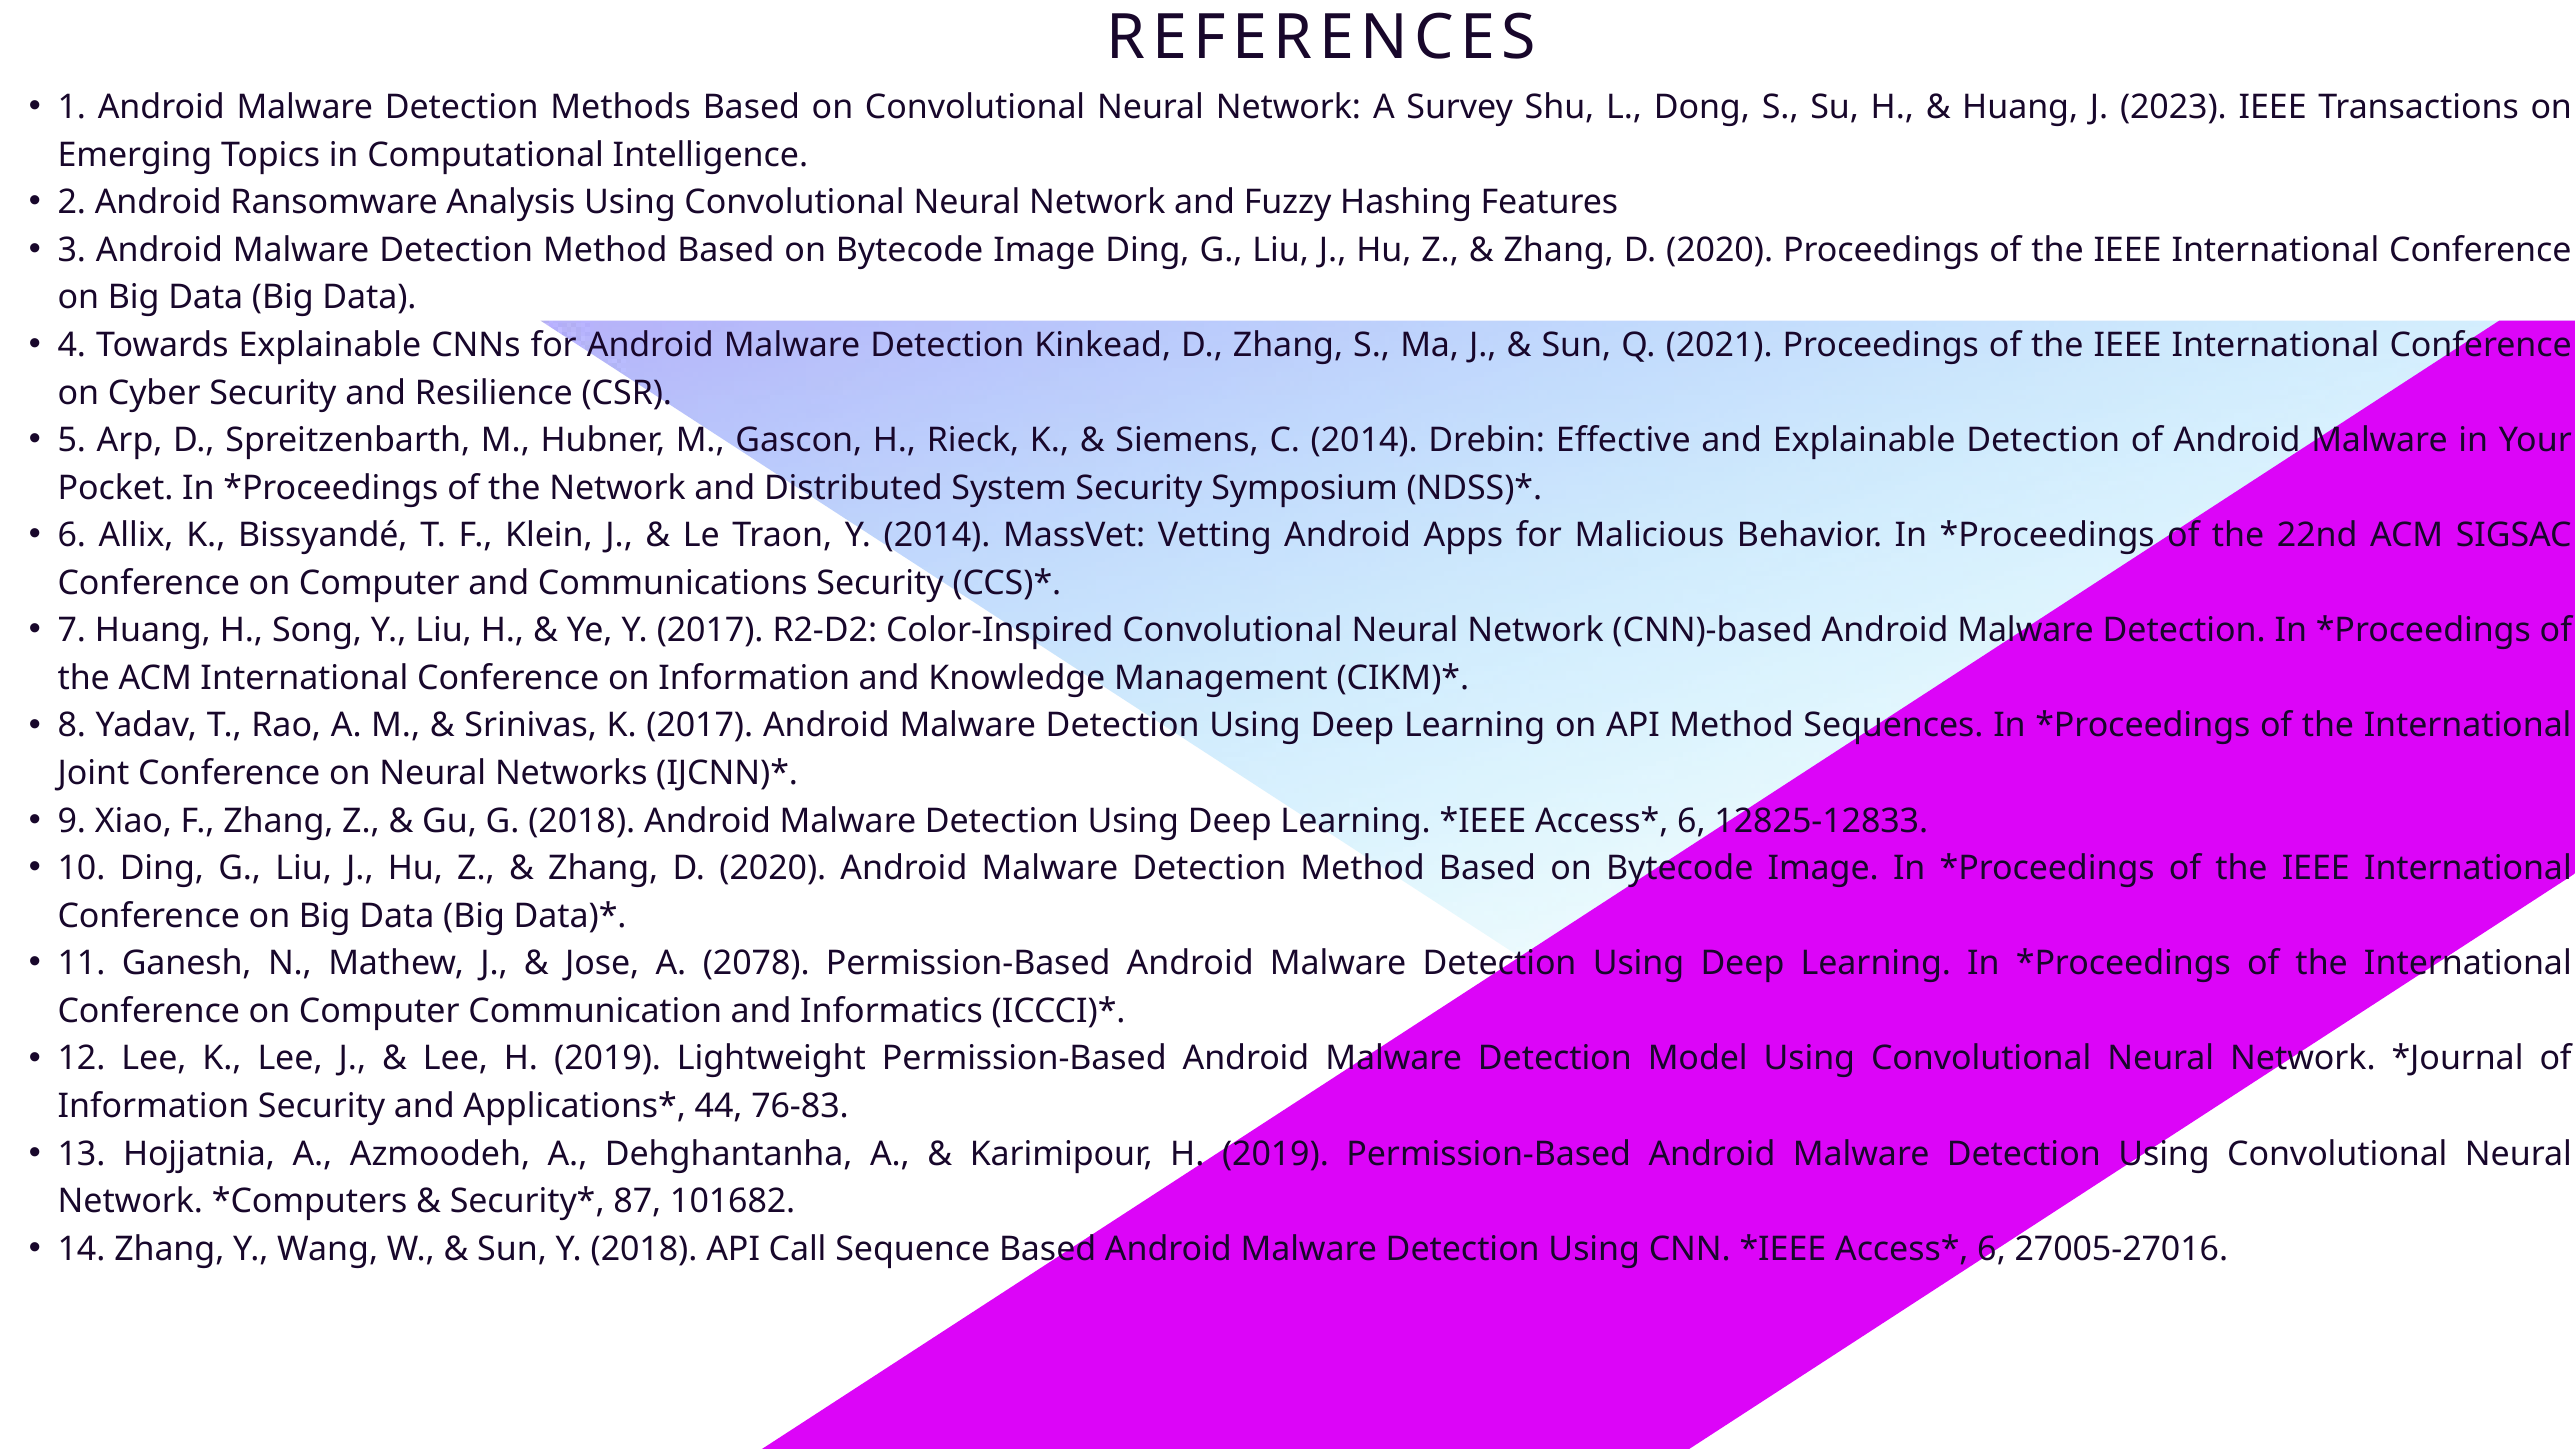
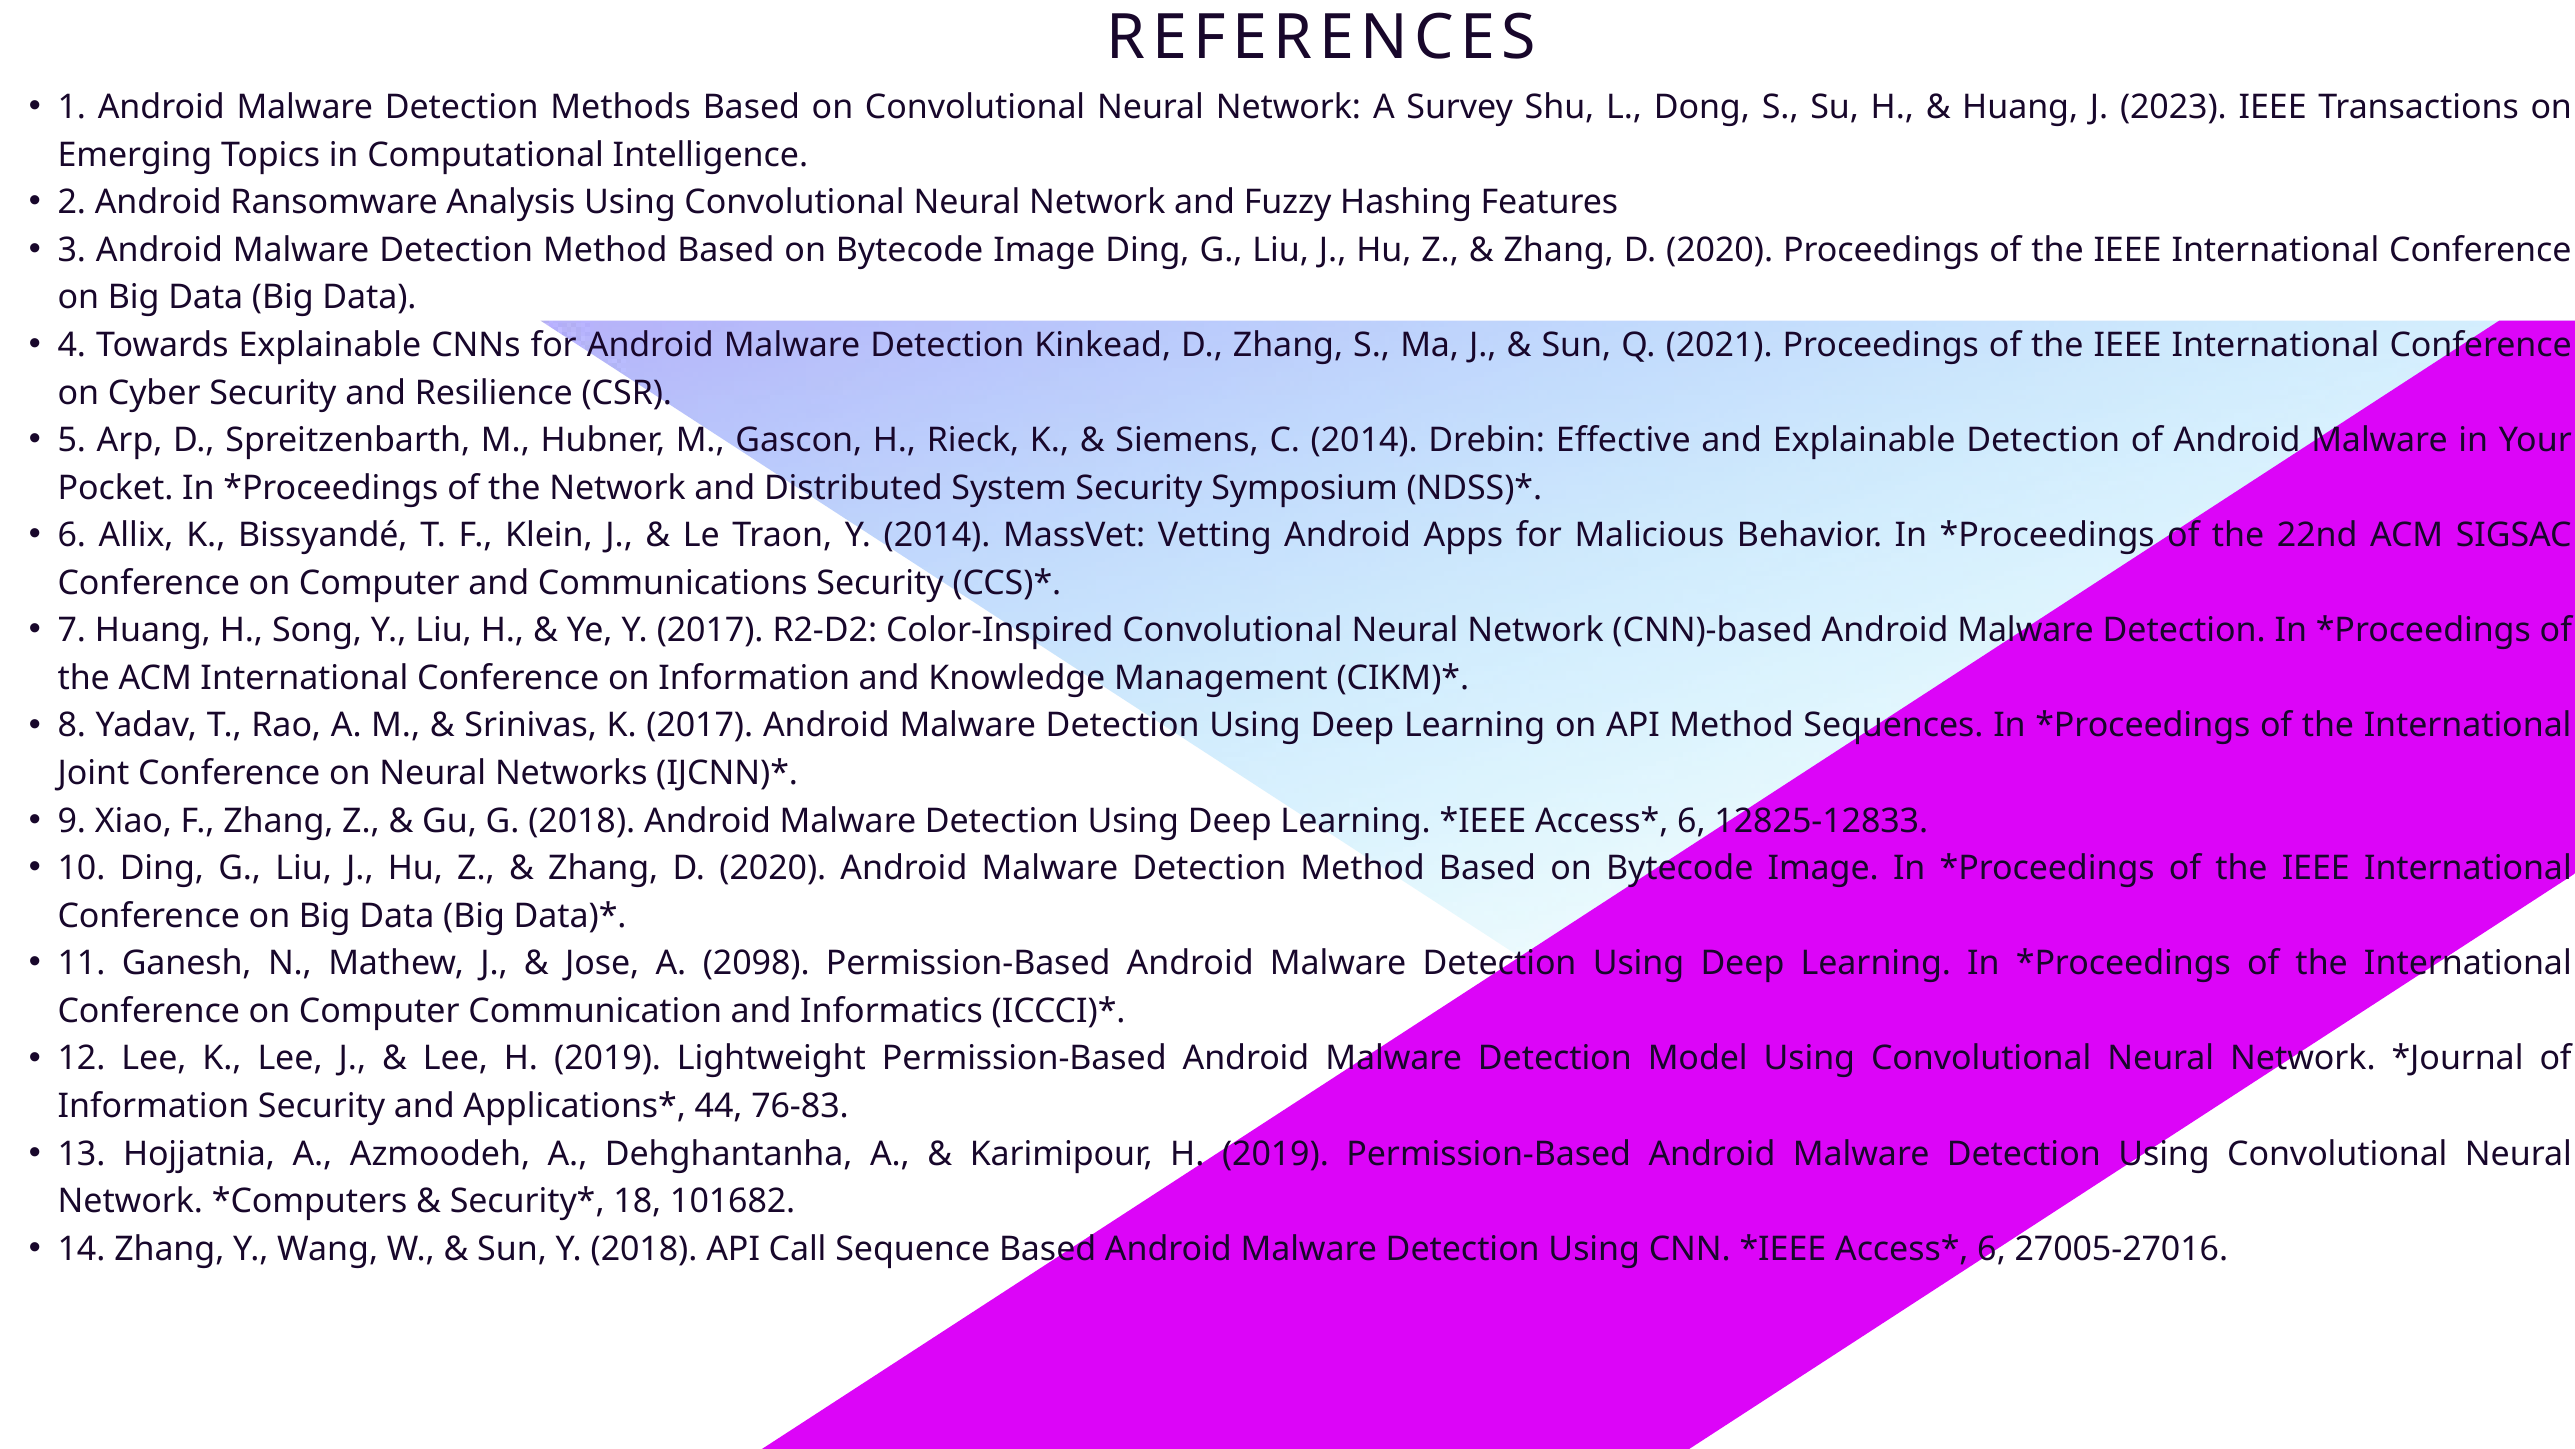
2078: 2078 -> 2098 (756, 963)
87: 87 -> 18 (637, 1201)
